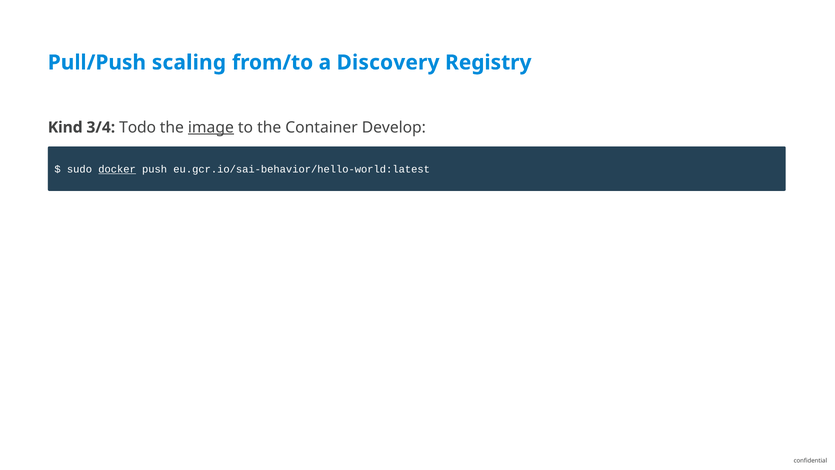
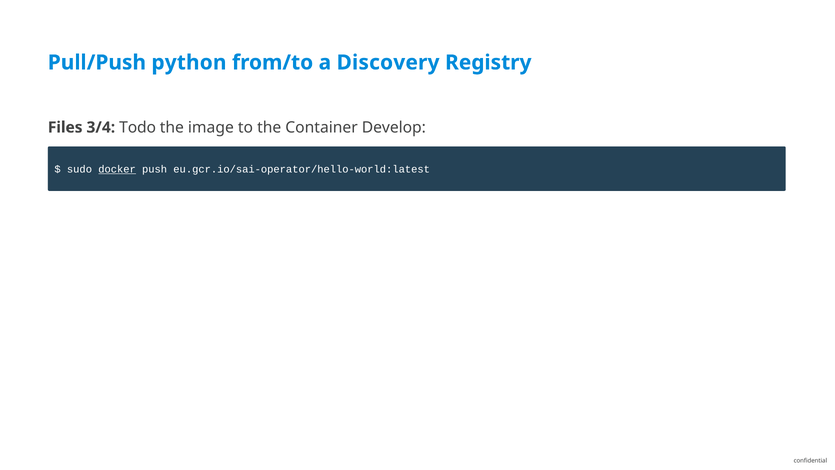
scaling: scaling -> python (189, 62)
Kind: Kind -> Files (65, 127)
image underline: present -> none (211, 127)
eu.gcr.io/sai-behavior/hello-world:latest: eu.gcr.io/sai-behavior/hello-world:latest -> eu.gcr.io/sai-operator/hello-world:latest (302, 169)
